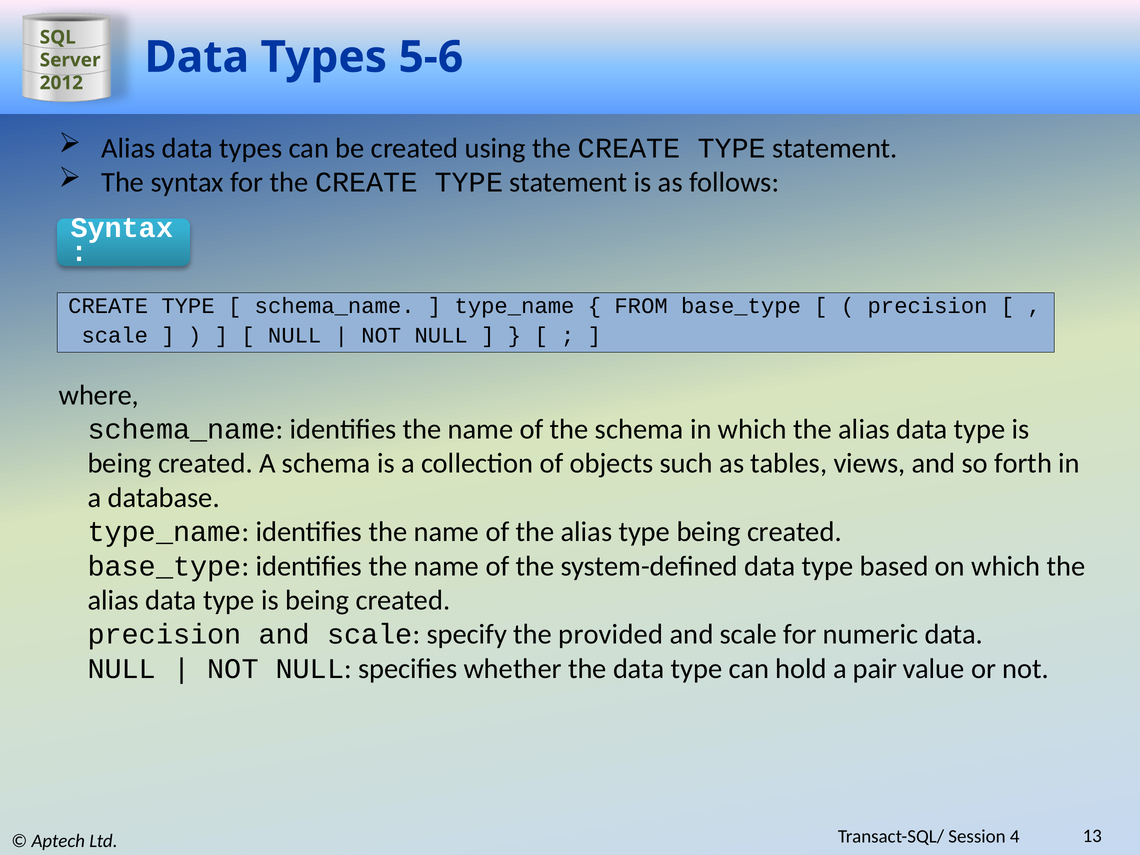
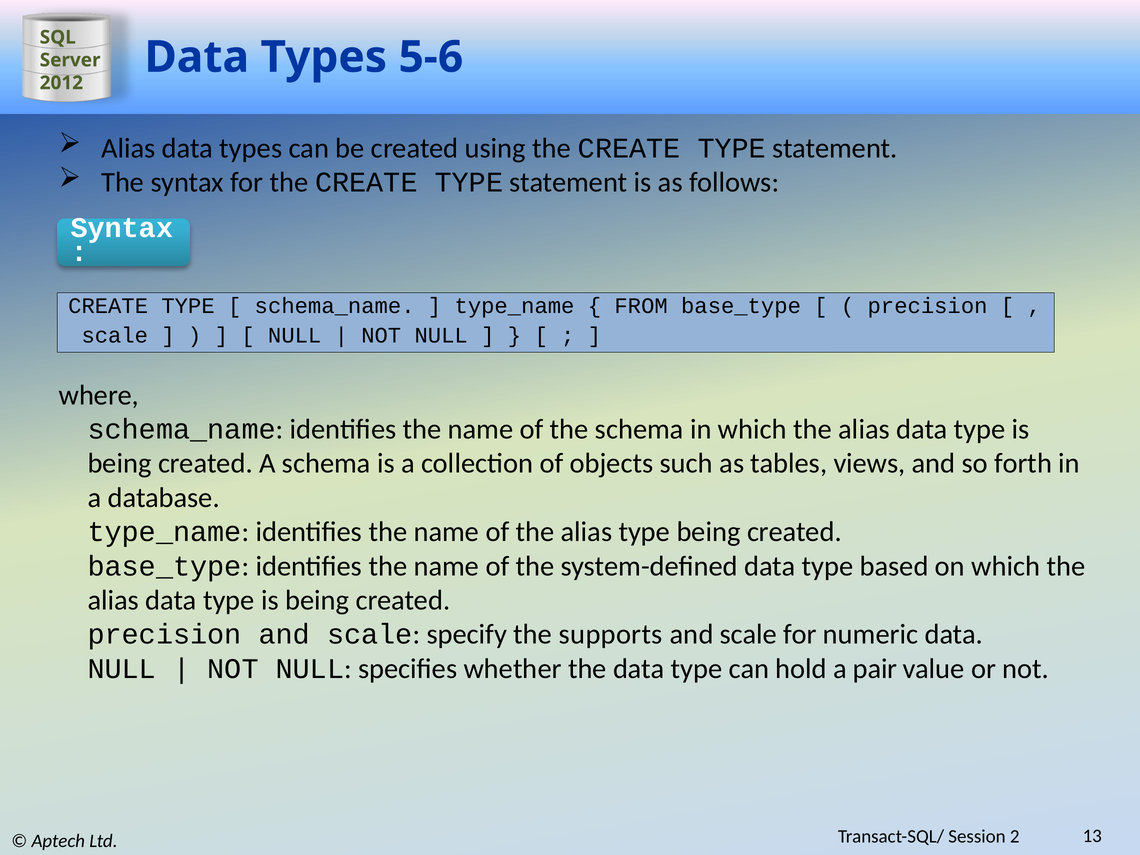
provided: provided -> supports (611, 635)
4: 4 -> 2 (1015, 836)
